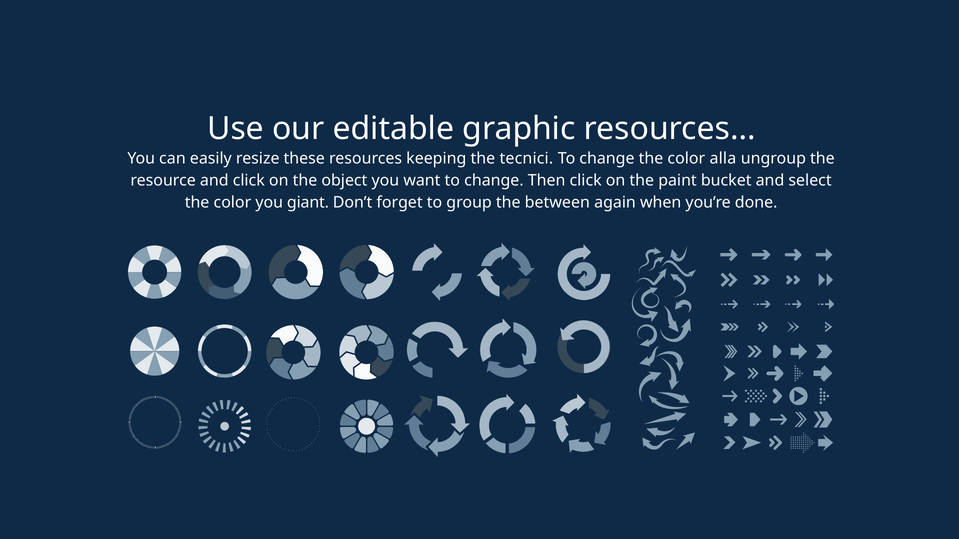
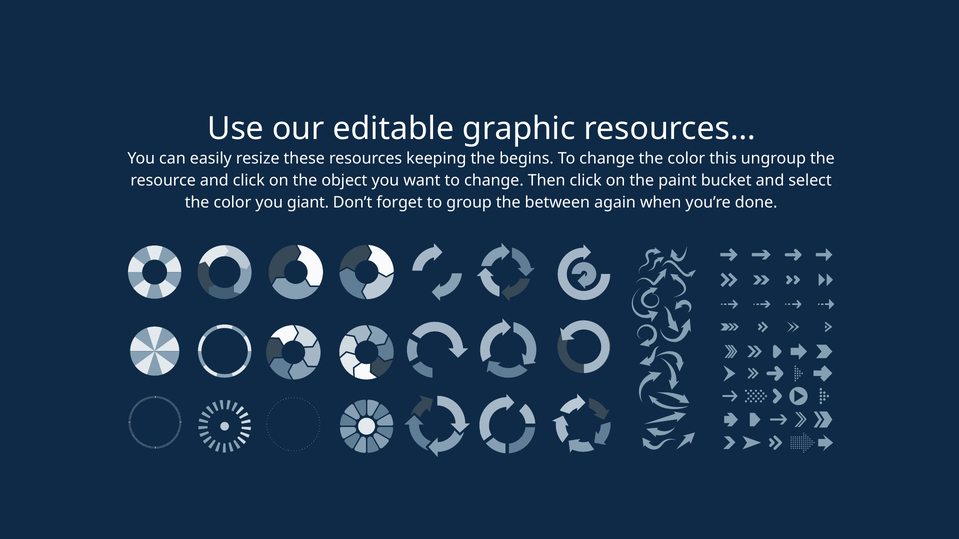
tecnici: tecnici -> begins (526, 159)
alla: alla -> this (723, 159)
